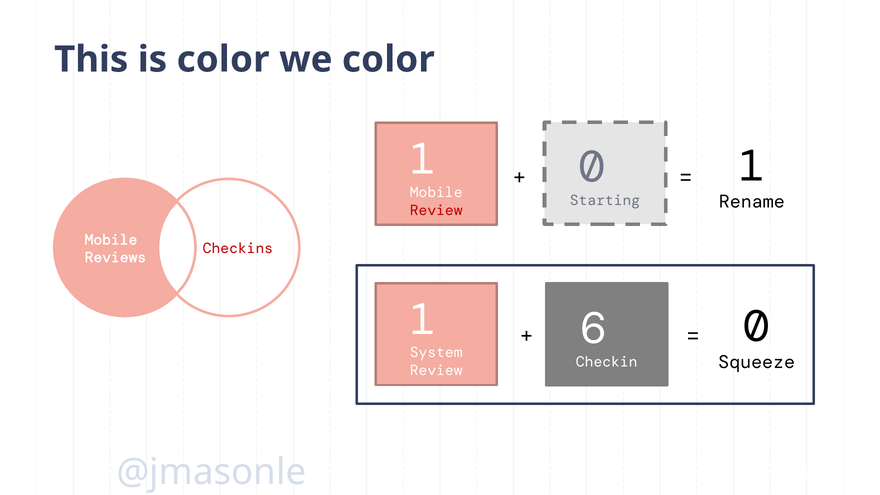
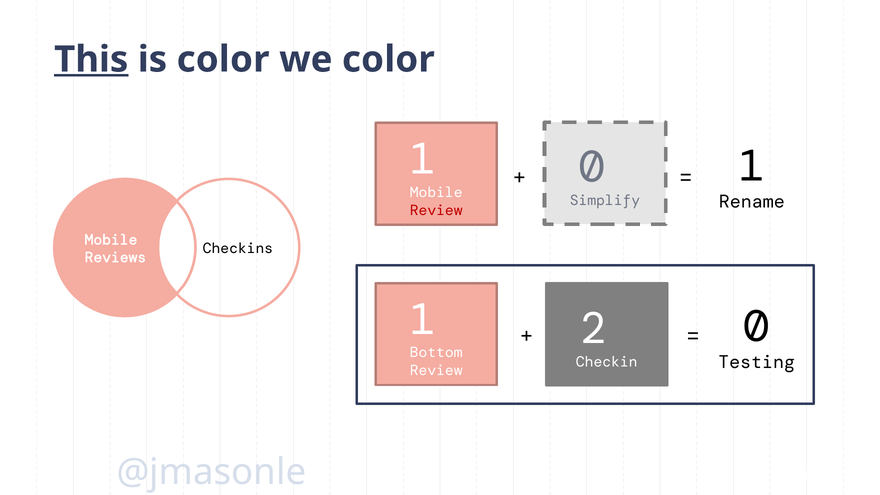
This underline: none -> present (91, 59)
Starting: Starting -> Simplify (605, 201)
Checkins colour: red -> black (238, 248)
6: 6 -> 2 (594, 329)
System: System -> Bottom (436, 353)
Squeeze: Squeeze -> Testing (757, 362)
